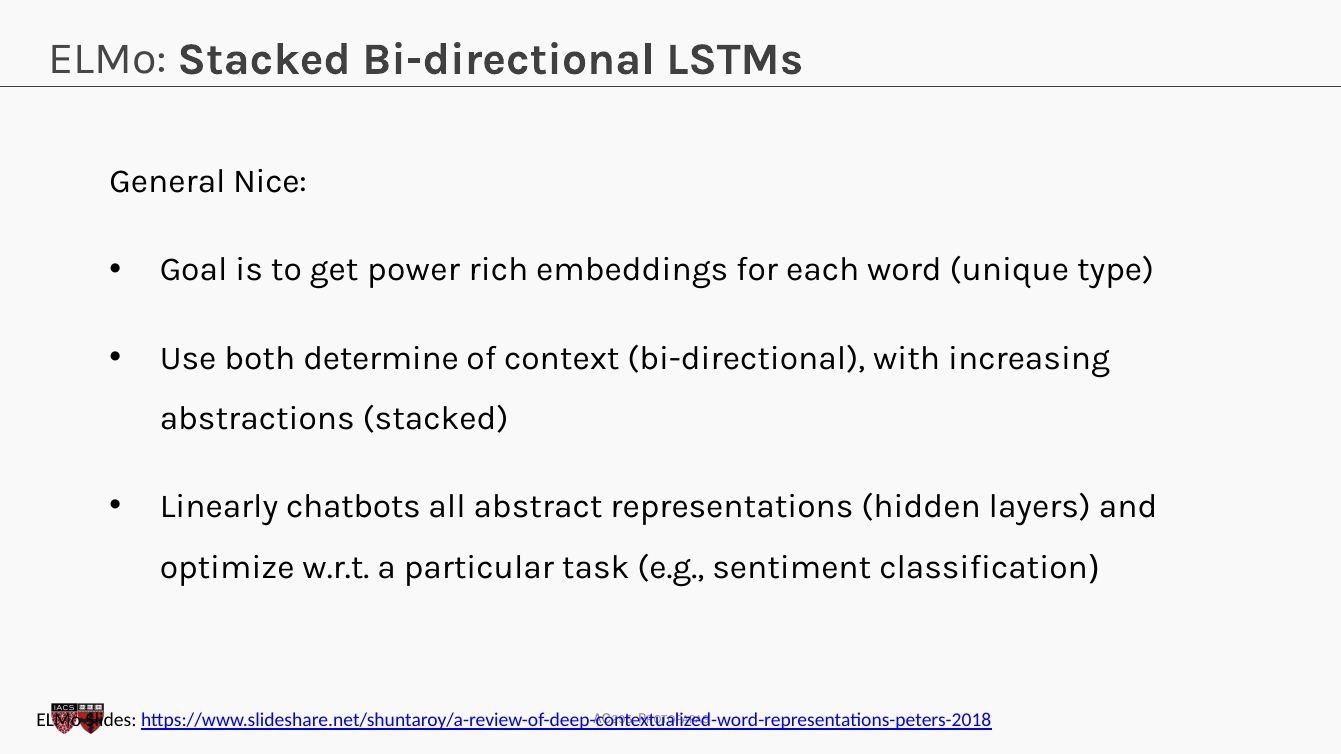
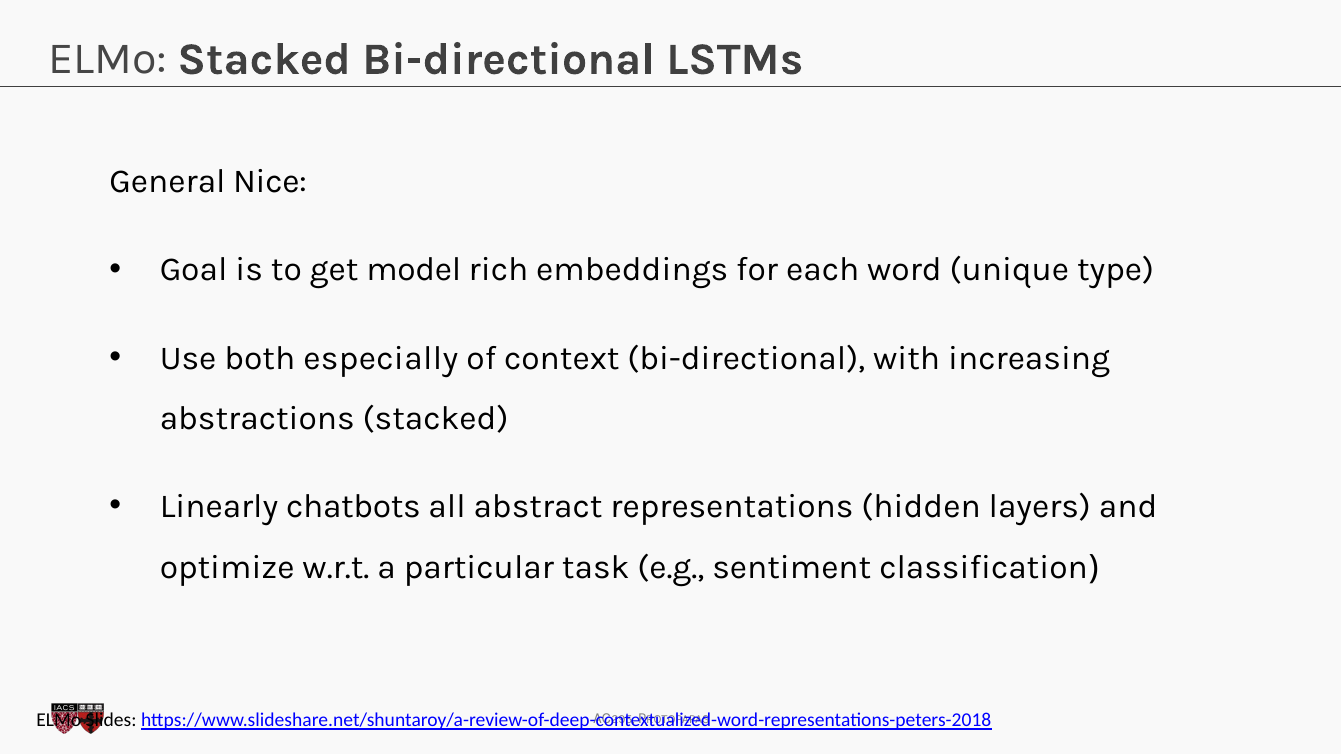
power: power -> model (414, 270)
determine: determine -> especially (381, 358)
